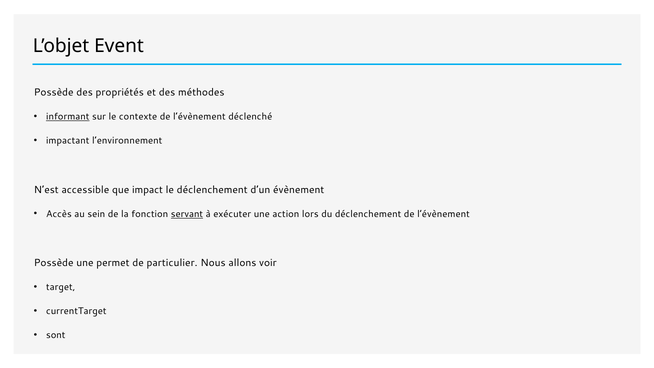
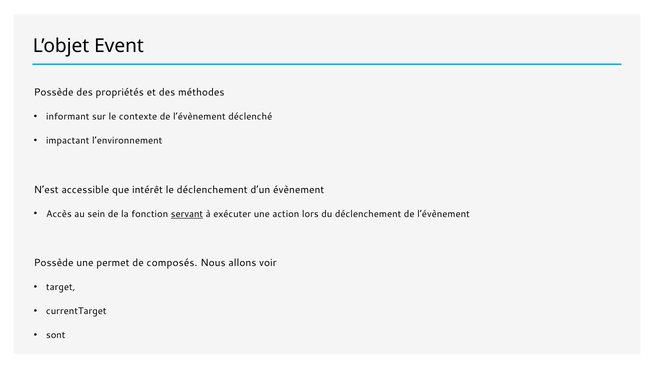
informant underline: present -> none (68, 117)
impact: impact -> intérêt (148, 190)
particulier: particulier -> composés (172, 263)
